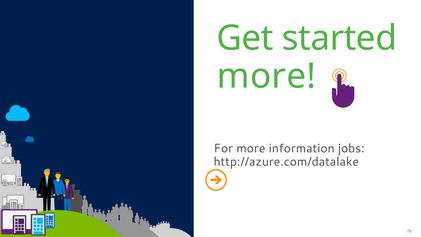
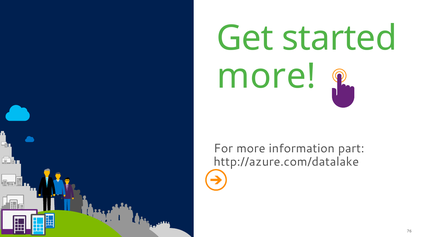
jobs: jobs -> part (351, 148)
